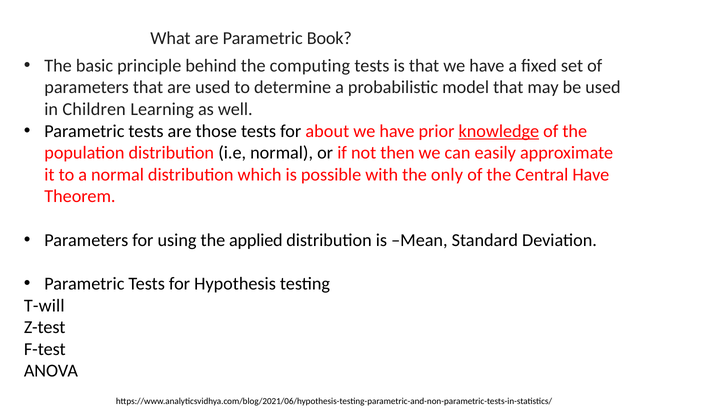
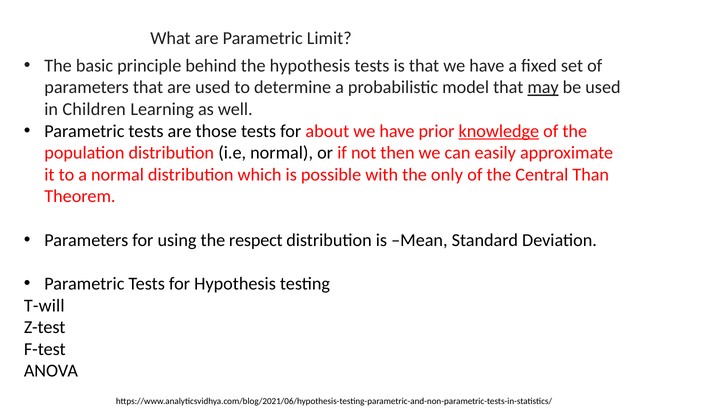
Book: Book -> Limit (329, 38)
the computing: computing -> hypothesis (310, 66)
may underline: none -> present (543, 87)
Central Have: Have -> Than (591, 175)
applied: applied -> respect (256, 240)
